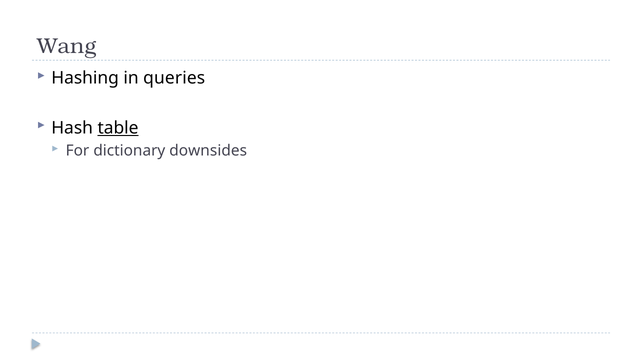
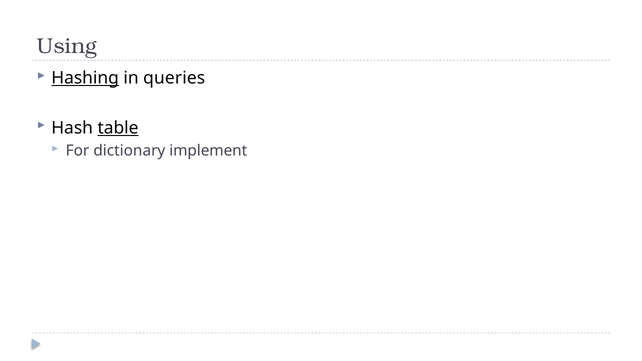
Wang: Wang -> Using (67, 46)
Hashing underline: none -> present (85, 78)
downsides: downsides -> implement (208, 151)
